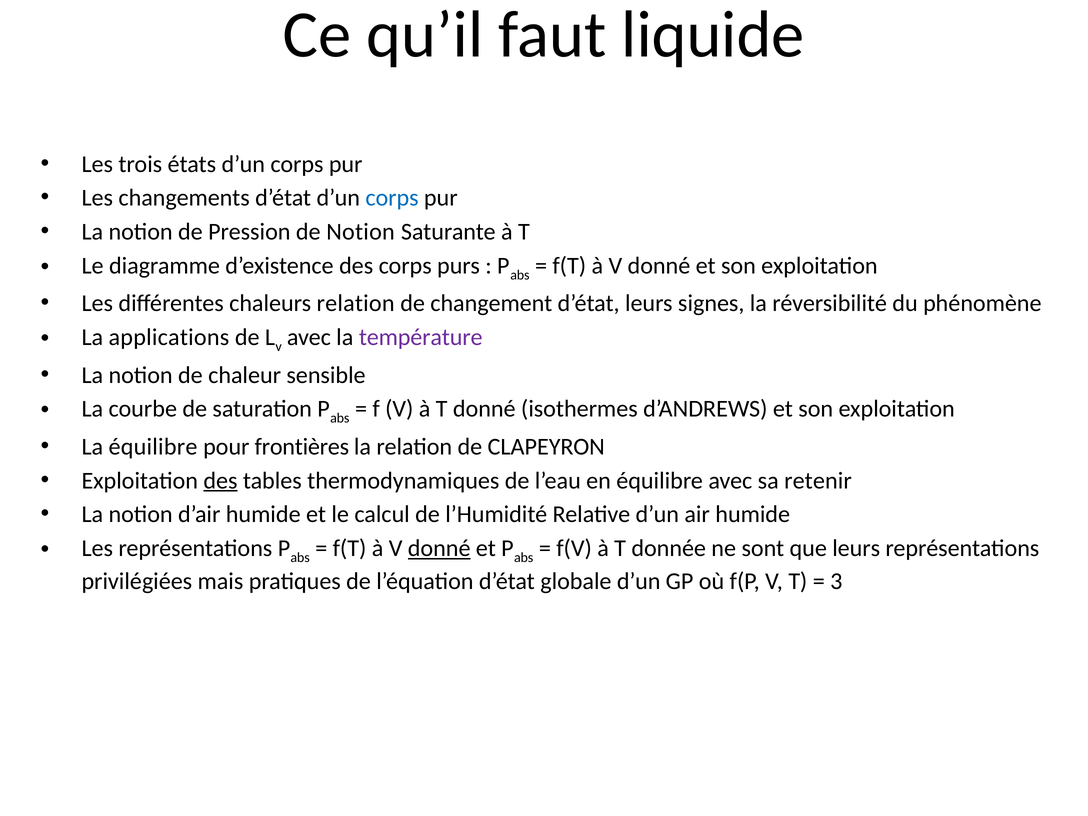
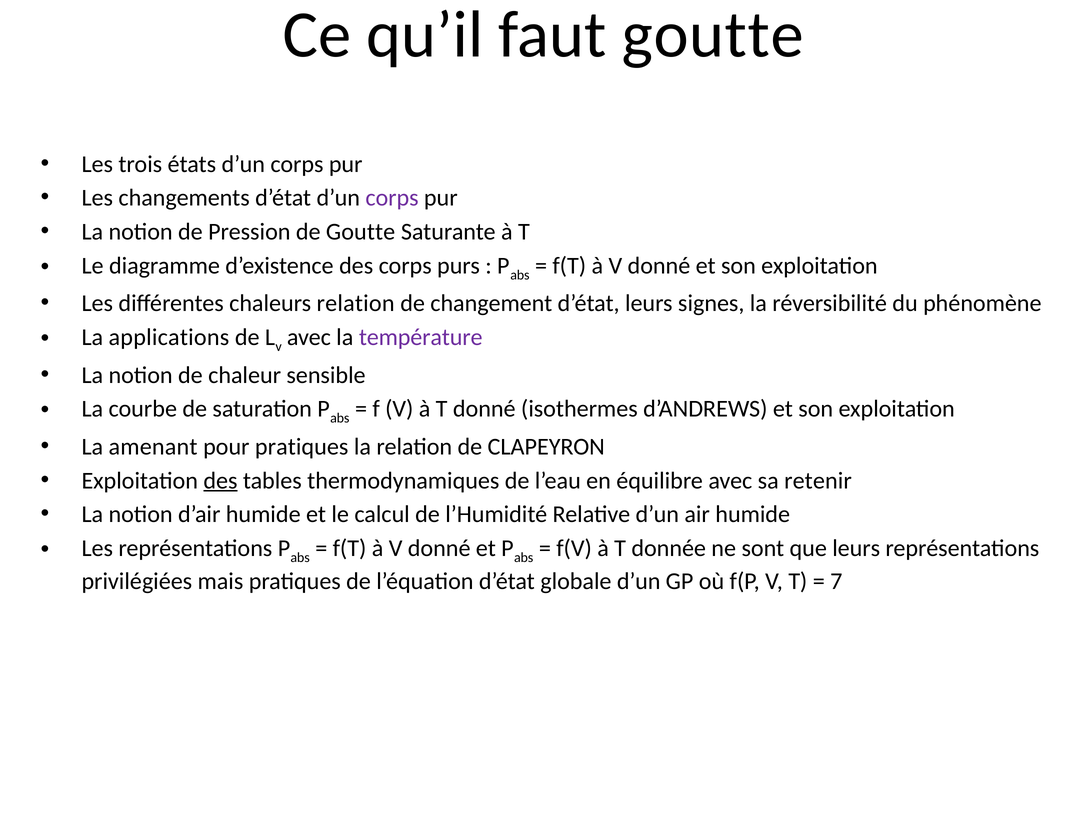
faut liquide: liquide -> goutte (713, 35)
corps colour: blue -> purple (392, 198)
de Notion: Notion -> Goutte (361, 232)
La équilibre: équilibre -> amenant (153, 447)
pour frontières: frontières -> pratiques (302, 447)
donné underline: present -> none (439, 548)
3: 3 -> 7 (836, 581)
